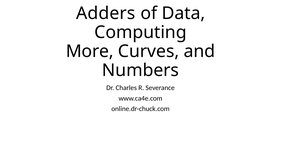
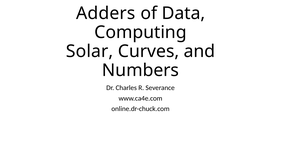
More: More -> Solar (90, 51)
